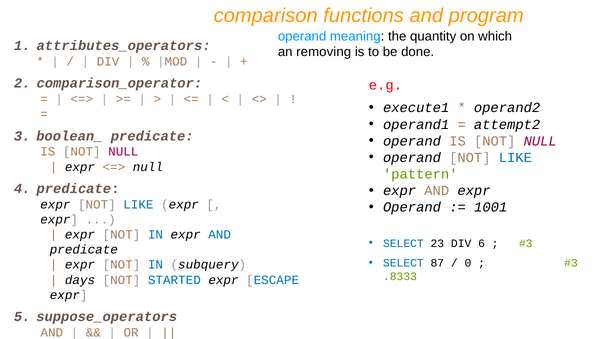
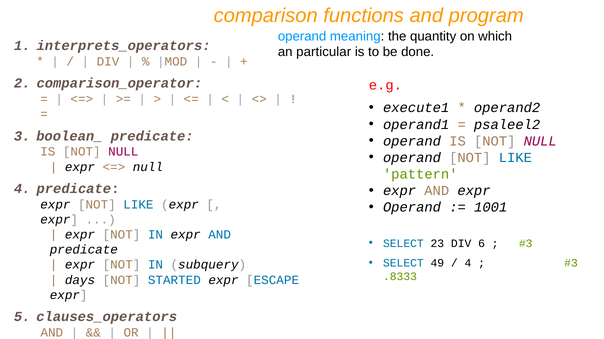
attributes_operators: attributes_operators -> interprets_operators (124, 46)
removing: removing -> particular (324, 52)
attempt2: attempt2 -> psaleel2 (507, 125)
87: 87 -> 49 (437, 263)
0: 0 -> 4 (468, 263)
suppose_operators: suppose_operators -> clauses_operators (107, 318)
